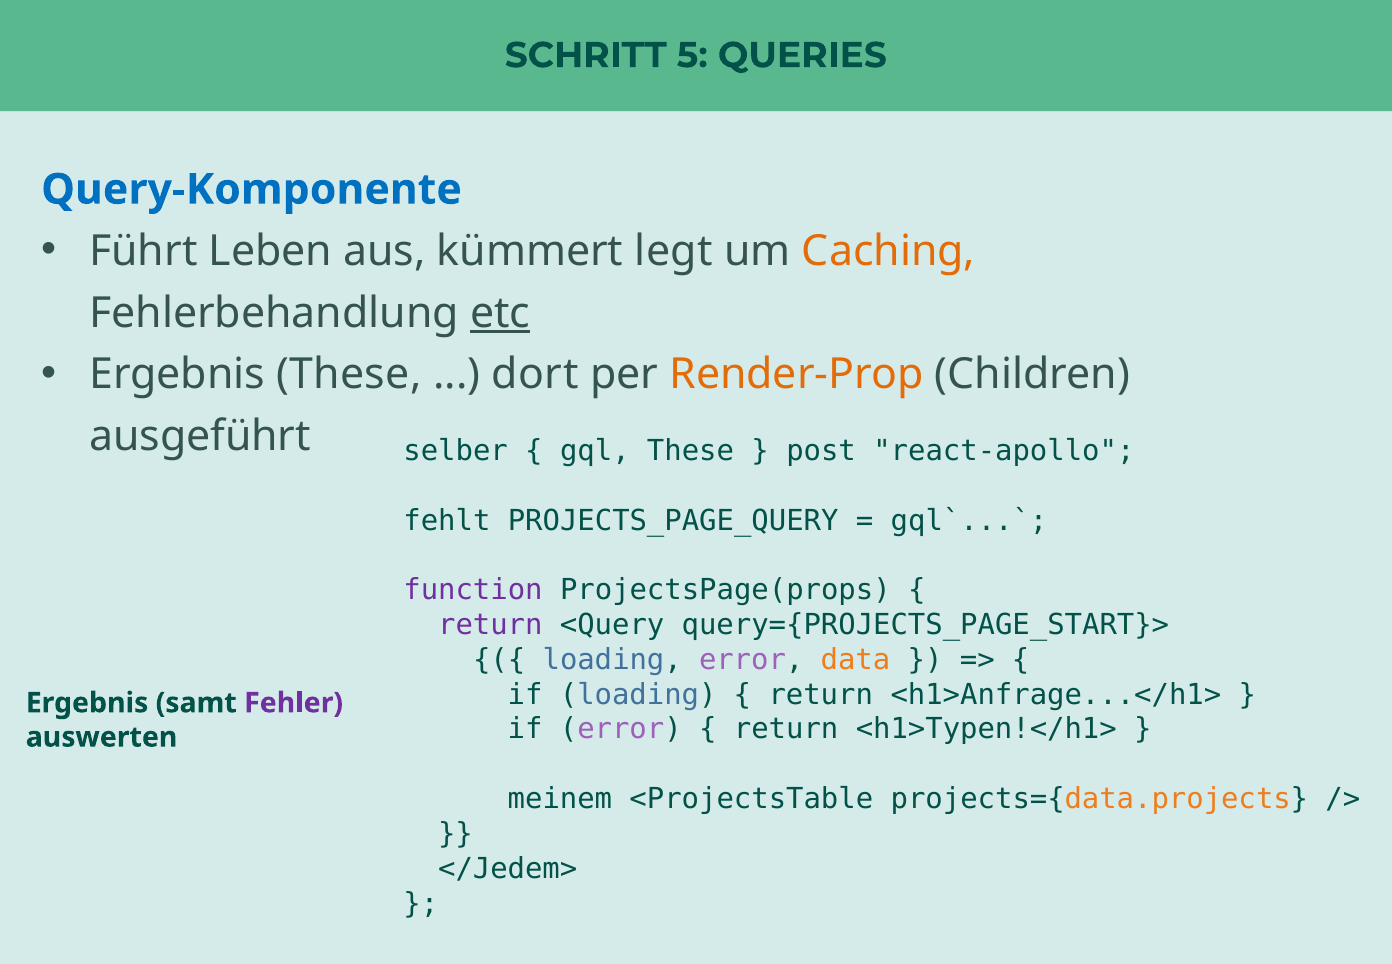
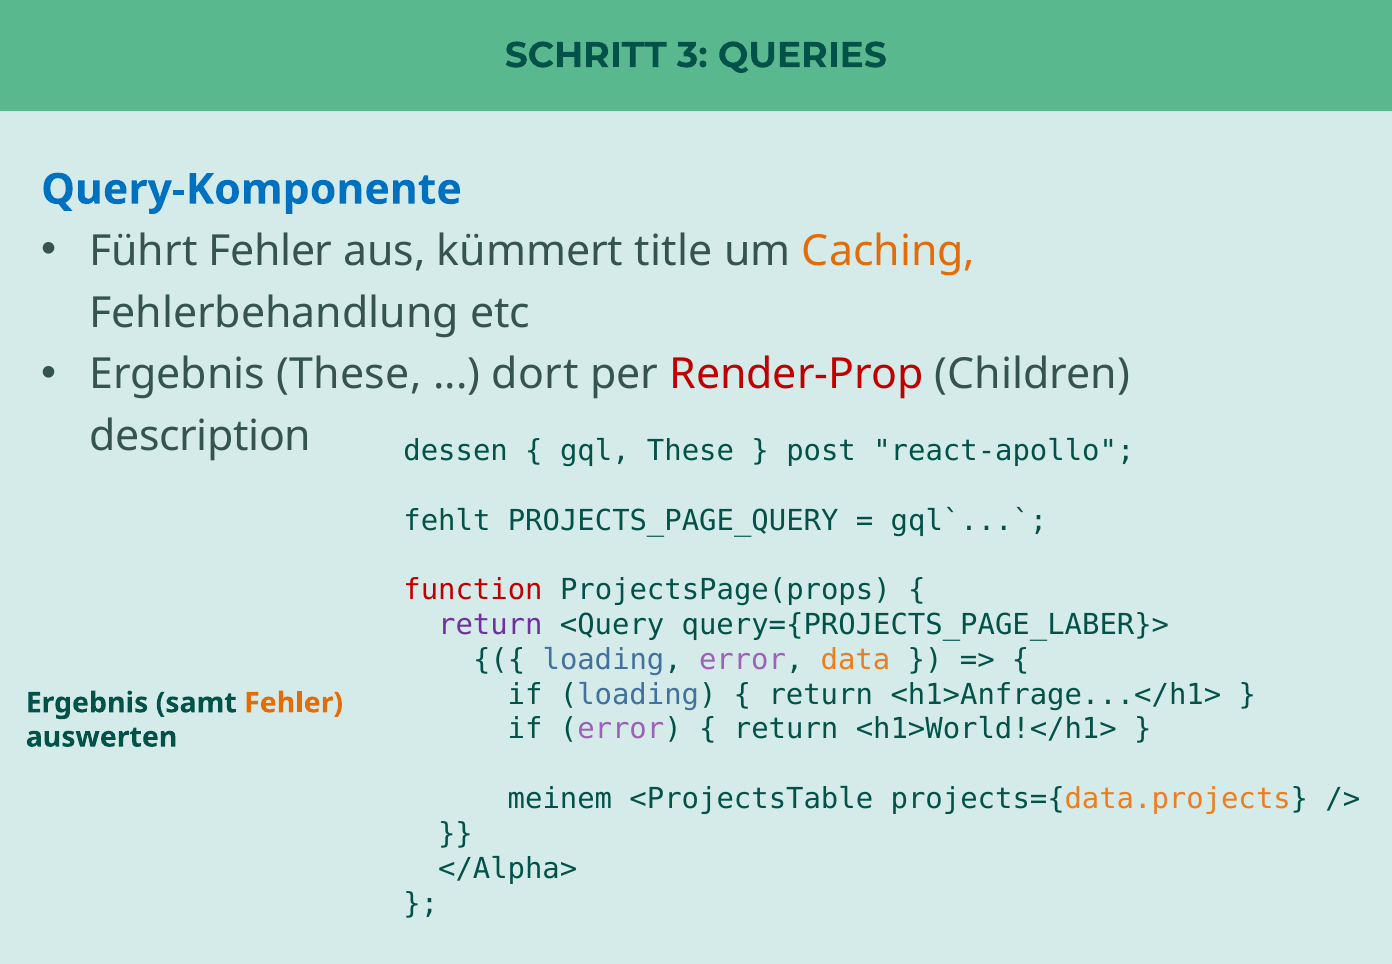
5: 5 -> 3 (692, 55)
Führt Leben: Leben -> Fehler (271, 251)
legt: legt -> title (674, 251)
etc underline: present -> none (500, 313)
Render-Prop colour: orange -> red (797, 374)
ausgeführt: ausgeführt -> description (200, 436)
selber: selber -> dessen (456, 451)
function colour: purple -> red (473, 590)
query={PROJECTS_PAGE_START}>: query={PROJECTS_PAGE_START}> -> query={PROJECTS_PAGE_LABER}> (925, 625)
Fehler colour: purple -> orange (294, 703)
<h1>Typen!</h1>: <h1>Typen!</h1> -> <h1>World!</h1> (986, 729)
</Jedem>: </Jedem> -> </Alpha> (508, 868)
